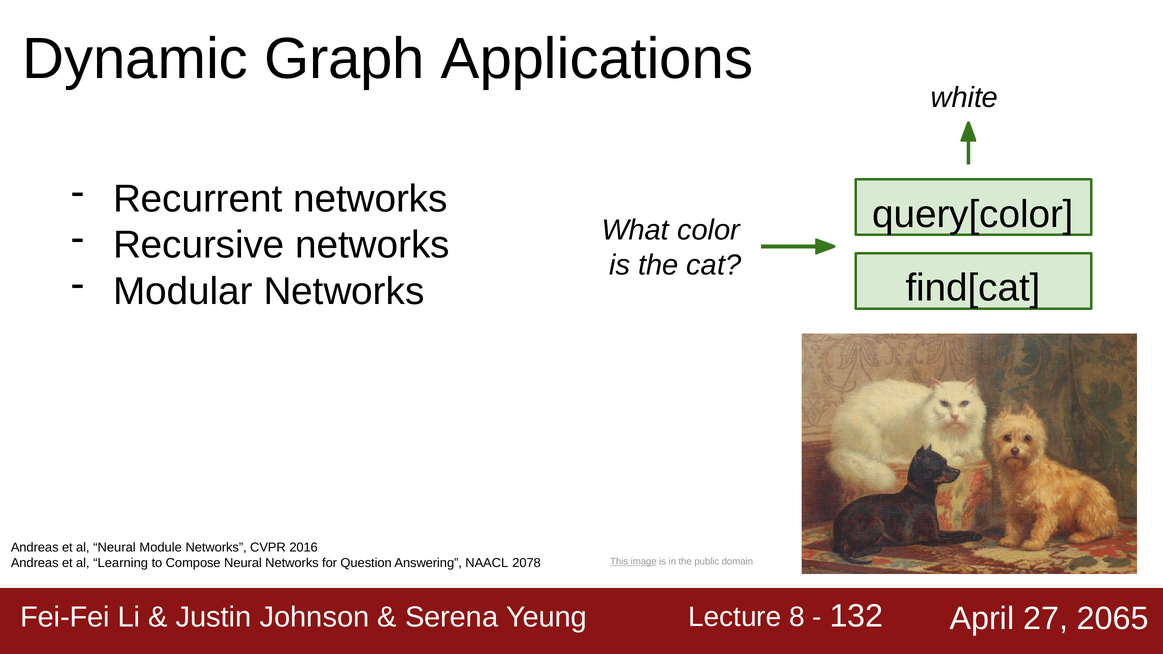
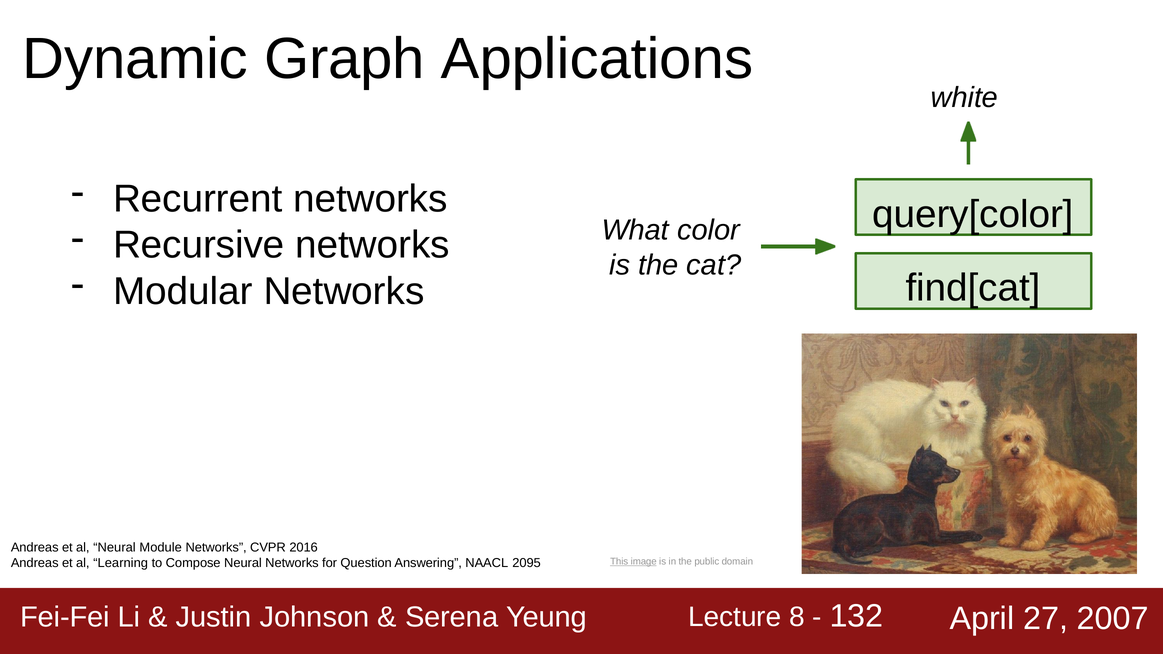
2078: 2078 -> 2095 (527, 563)
2065: 2065 -> 2007 (1113, 619)
